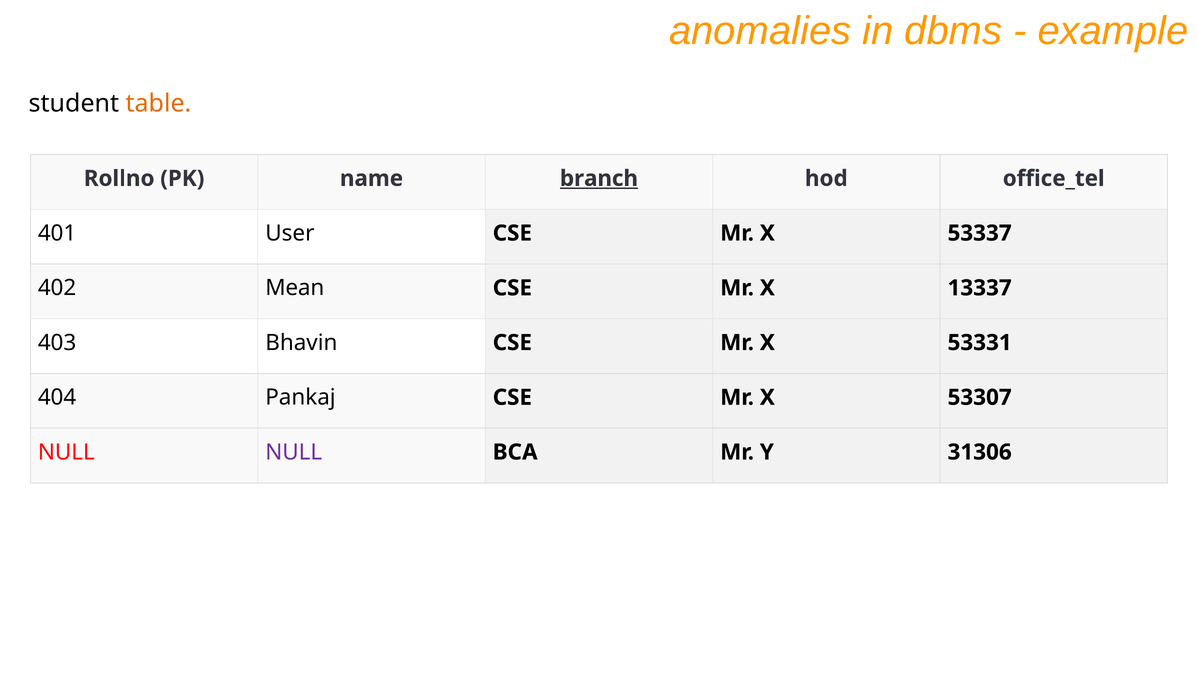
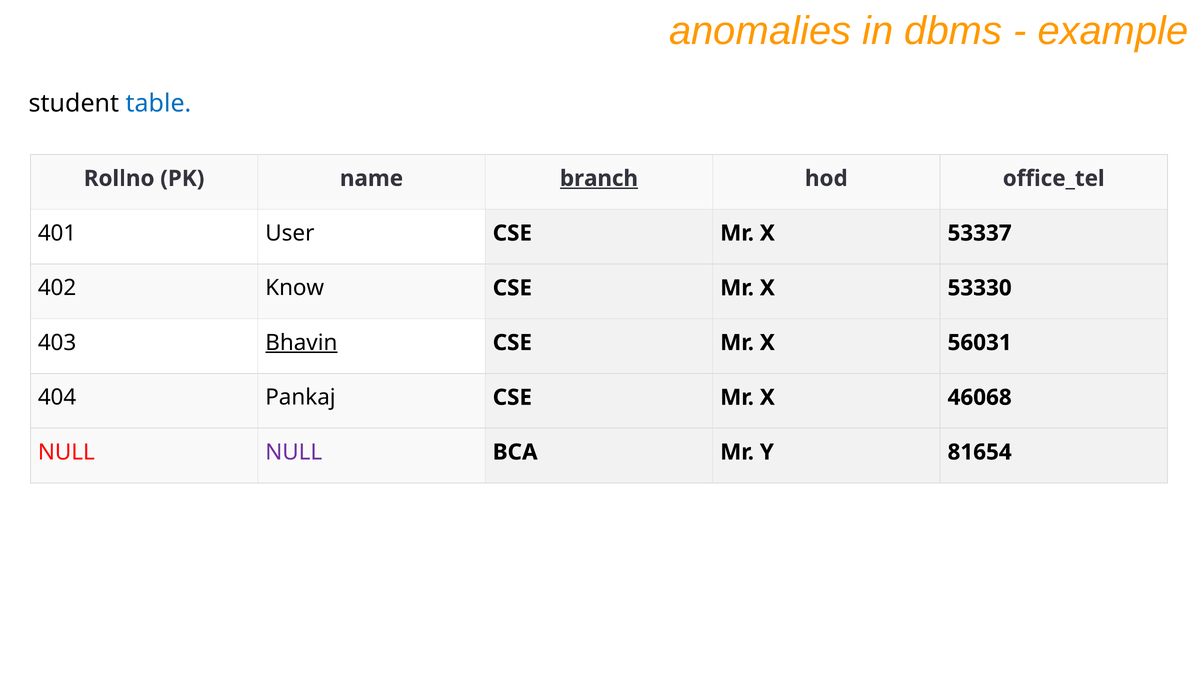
table colour: orange -> blue (159, 104)
Mean: Mean -> Know (295, 288)
13337: 13337 -> 53330 (980, 288)
Bhavin underline: none -> present (301, 343)
53331: 53331 -> 56031 (980, 343)
53307: 53307 -> 46068 (980, 397)
31306: 31306 -> 81654 (980, 452)
